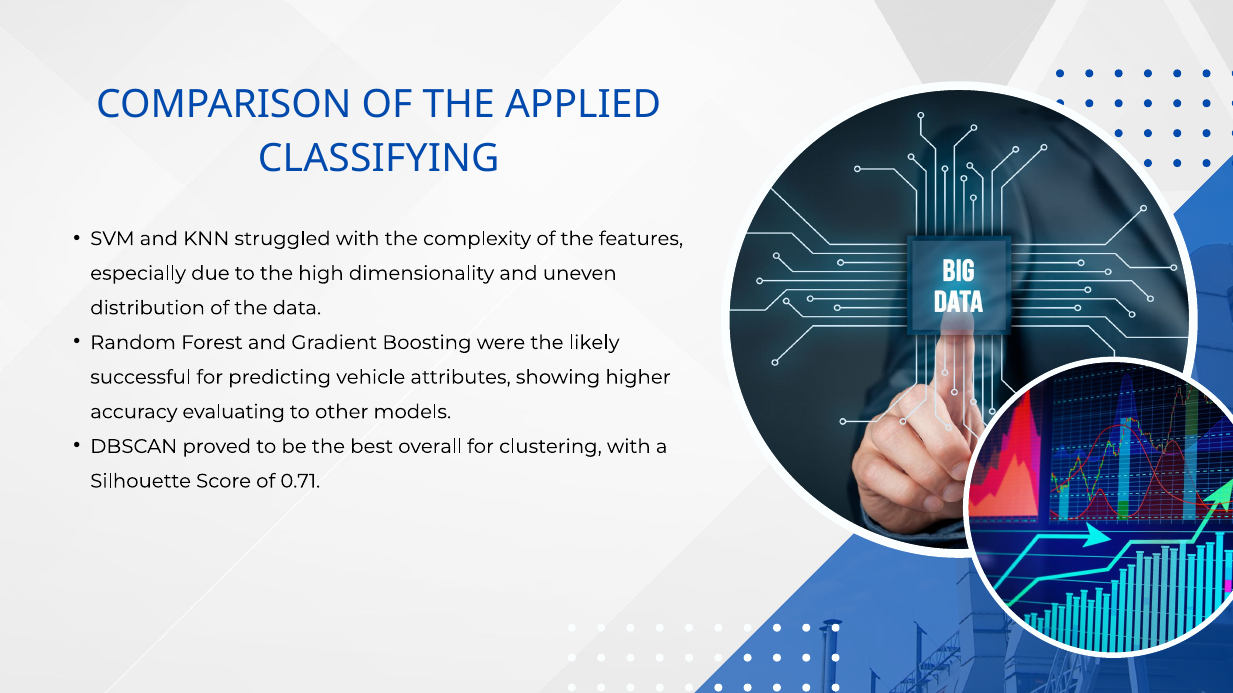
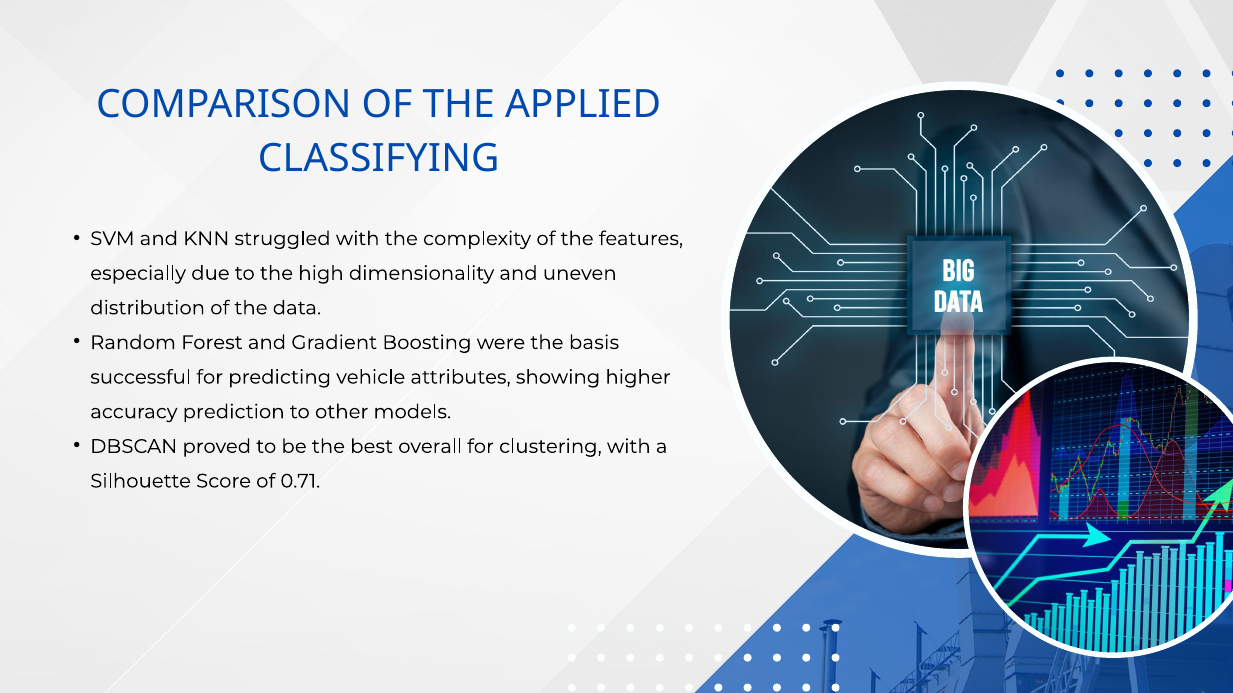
likely: likely -> basis (594, 343)
evaluating: evaluating -> prediction (234, 412)
